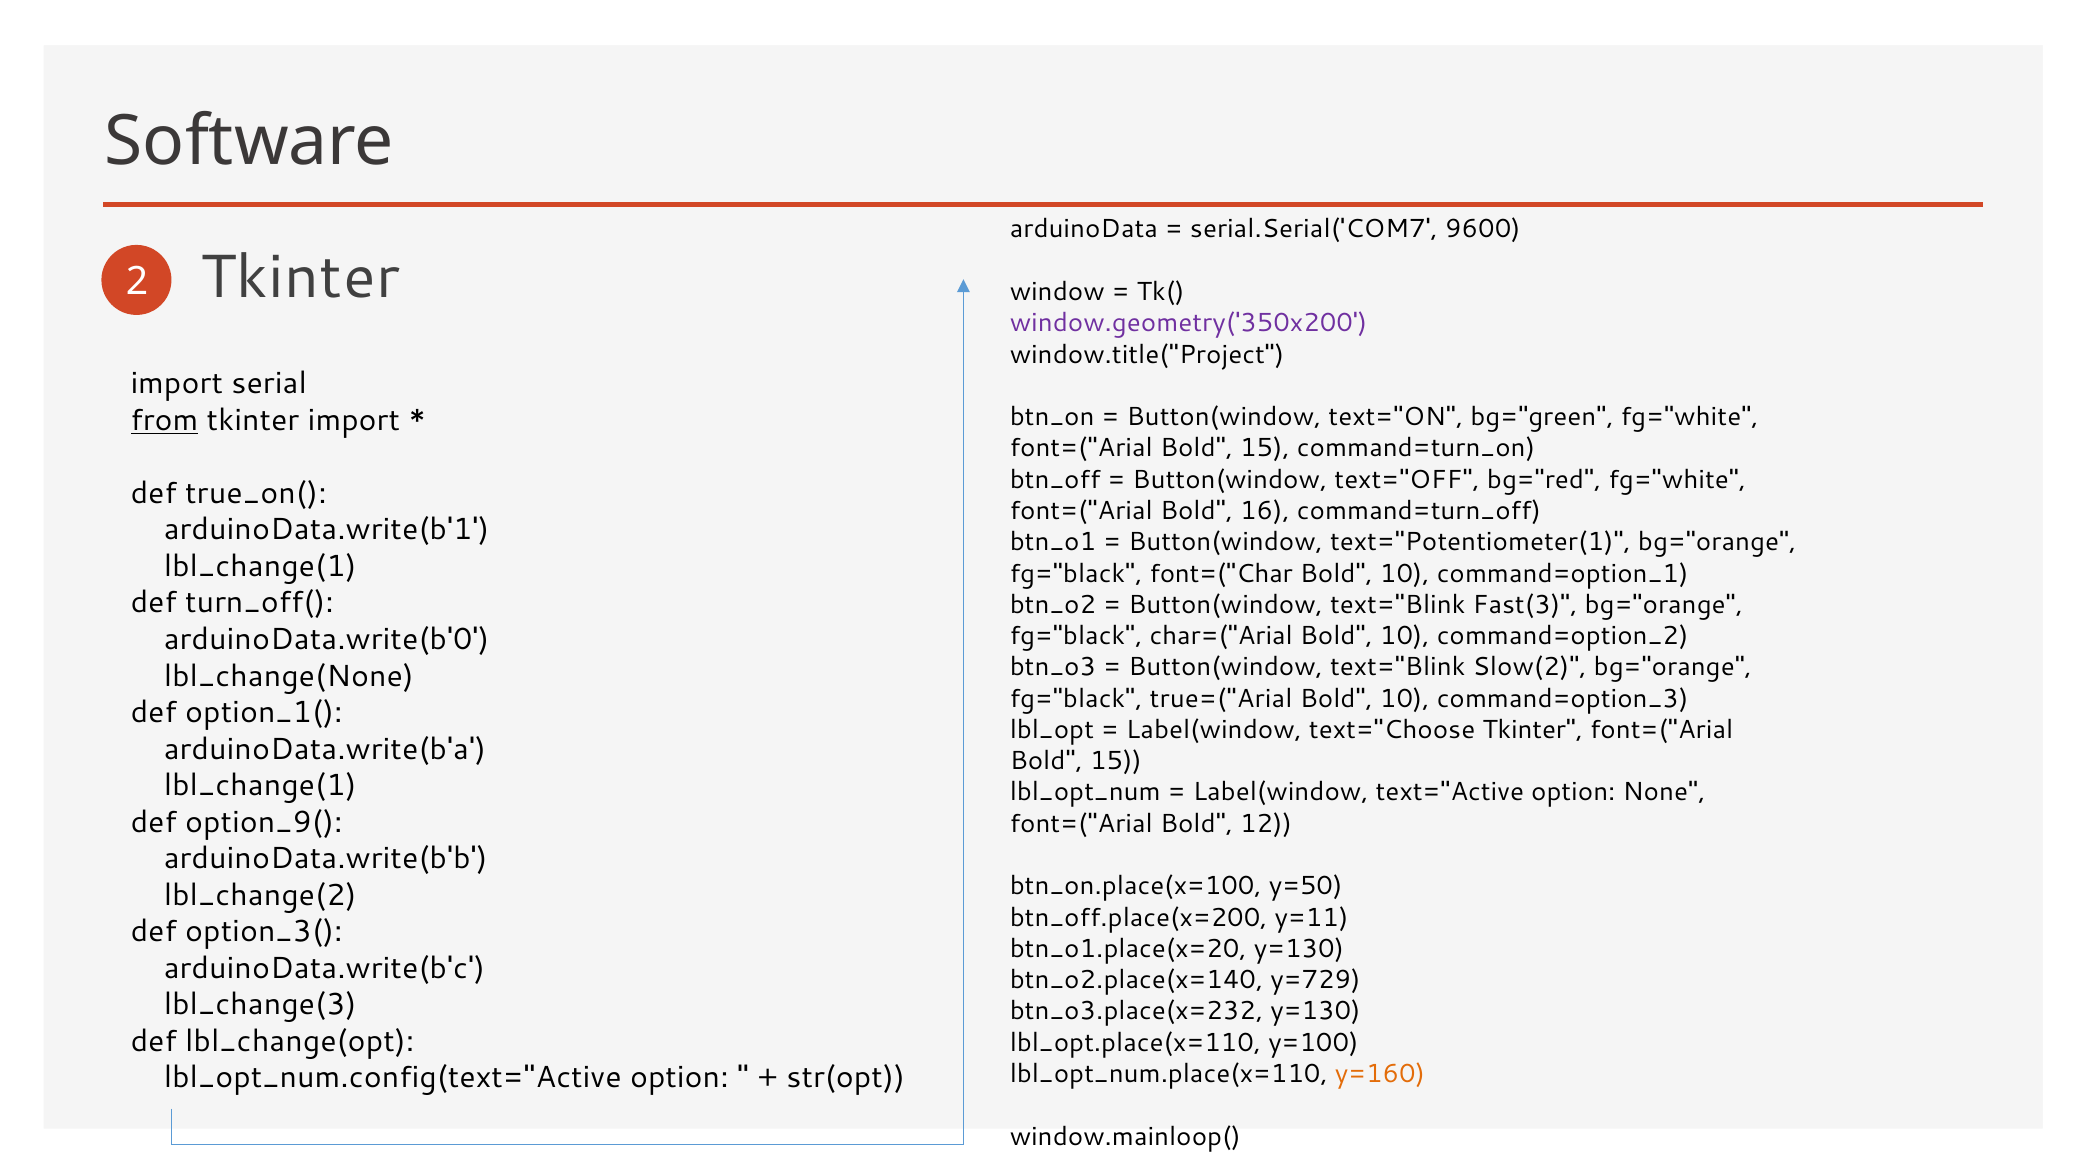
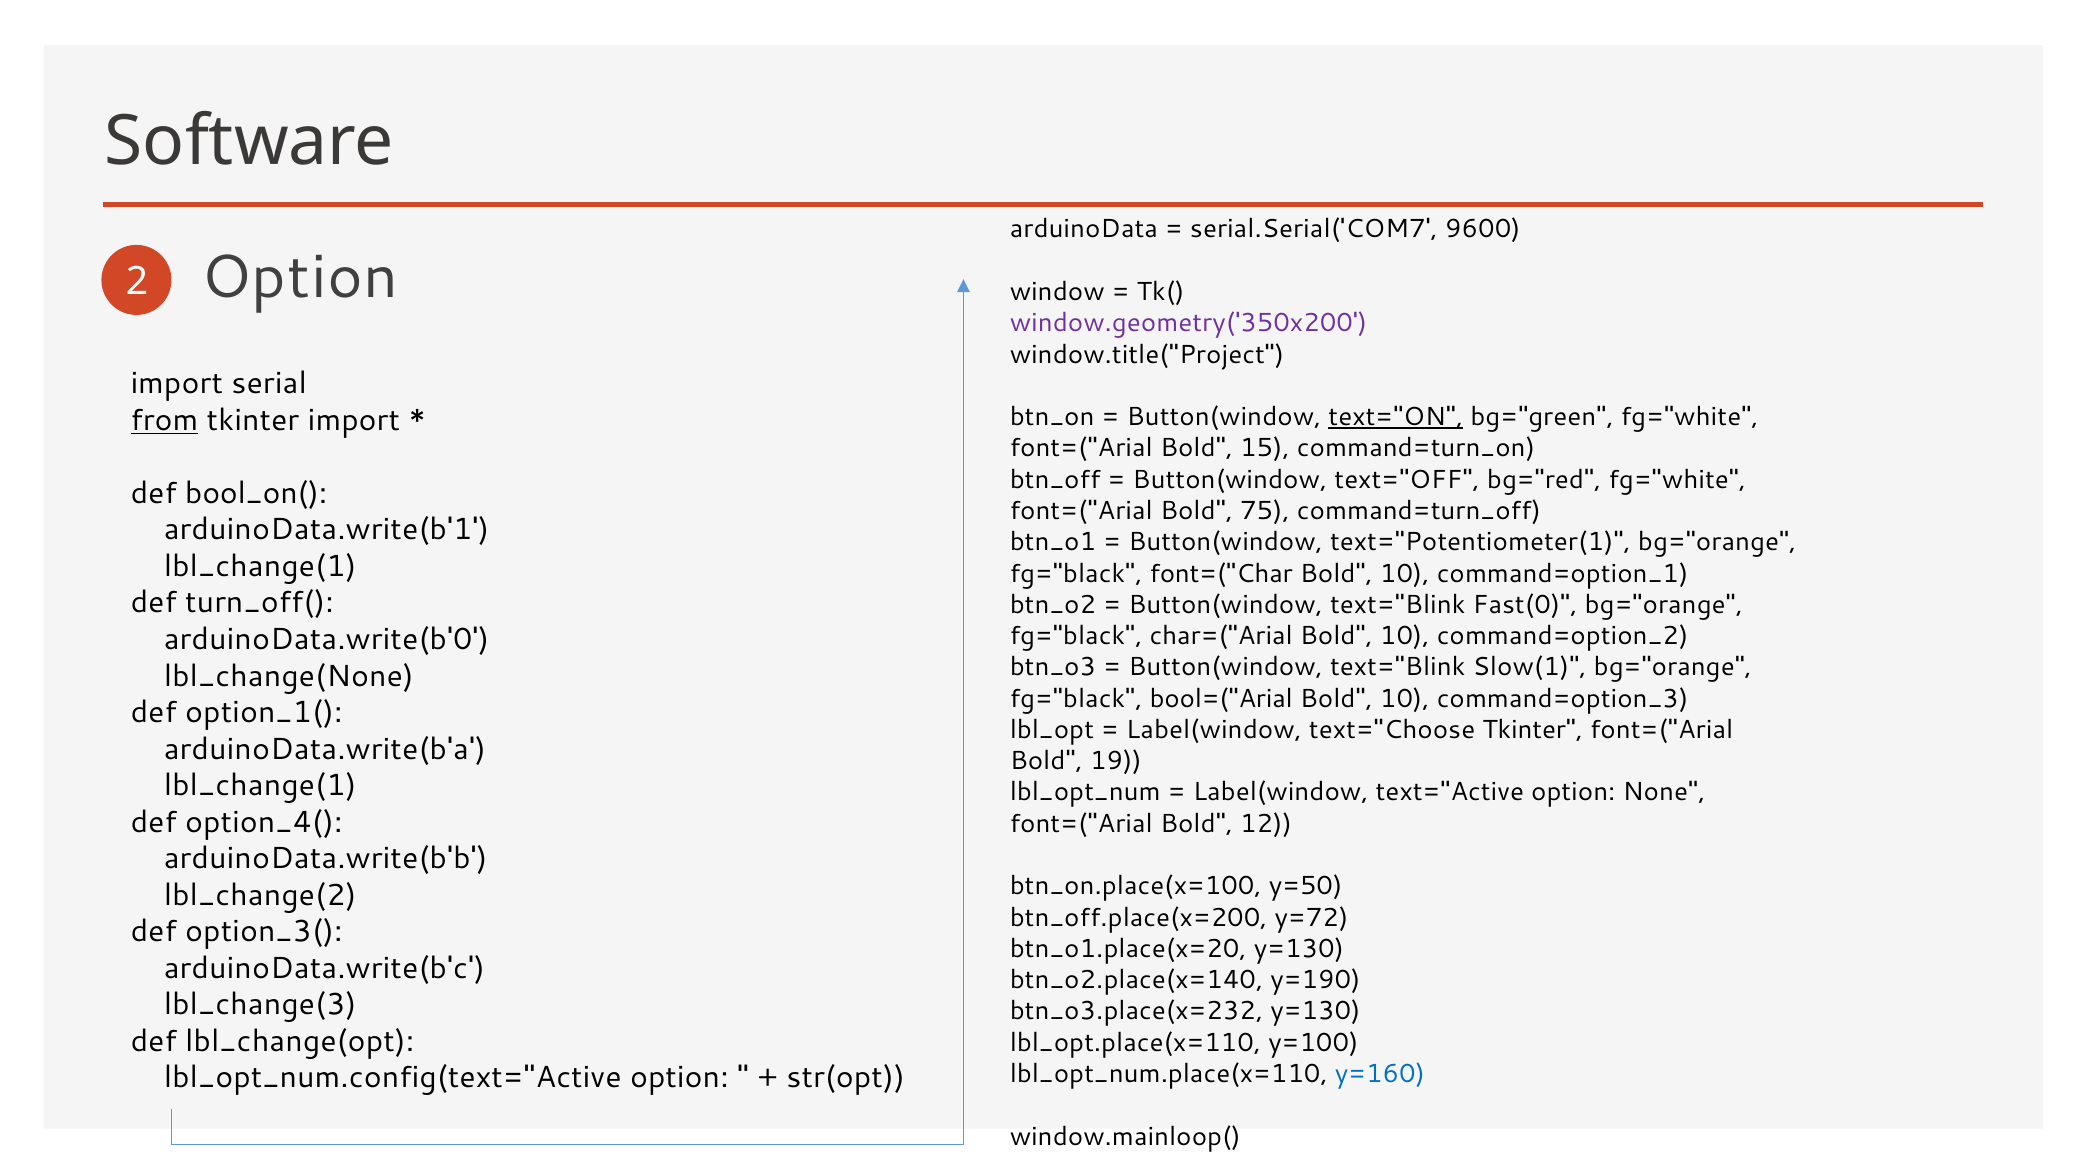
2 Tkinter: Tkinter -> Option (300, 278)
text="ON underline: none -> present (1396, 417)
true_on(: true_on( -> bool_on( (256, 494)
16: 16 -> 75 (1265, 511)
Fast(3: Fast(3 -> Fast(0 (1525, 605)
Slow(2: Slow(2 -> Slow(1 (1530, 667)
true=("Arial: true=("Arial -> bool=("Arial (1221, 699)
15: 15 -> 19 (1116, 761)
option_9(: option_9( -> option_4( (264, 822)
y=11: y=11 -> y=72 (1312, 918)
y=729: y=729 -> y=190 (1315, 980)
y=160 colour: orange -> blue (1380, 1074)
